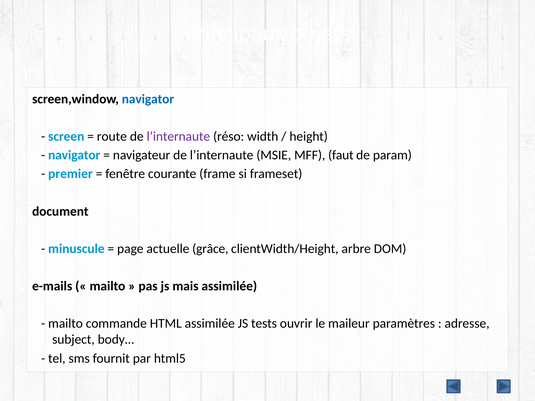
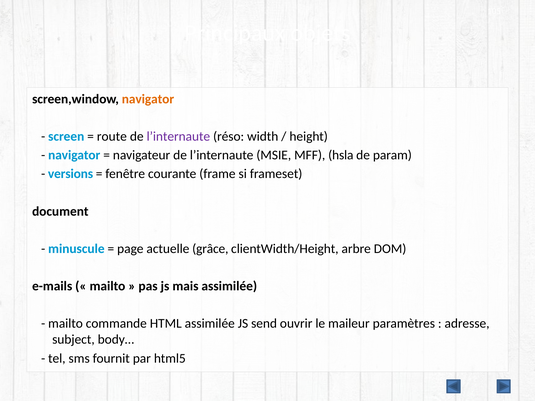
navigator colour: blue -> orange (148, 99)
faut: faut -> hsla (341, 155)
premier: premier -> versions (71, 174)
tests: tests -> send (264, 324)
